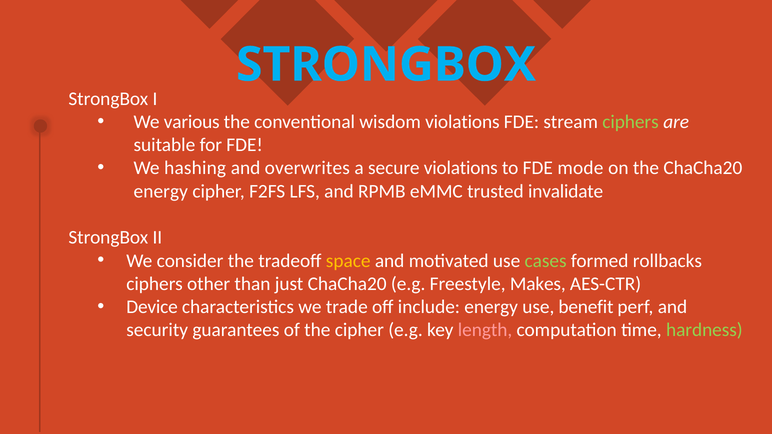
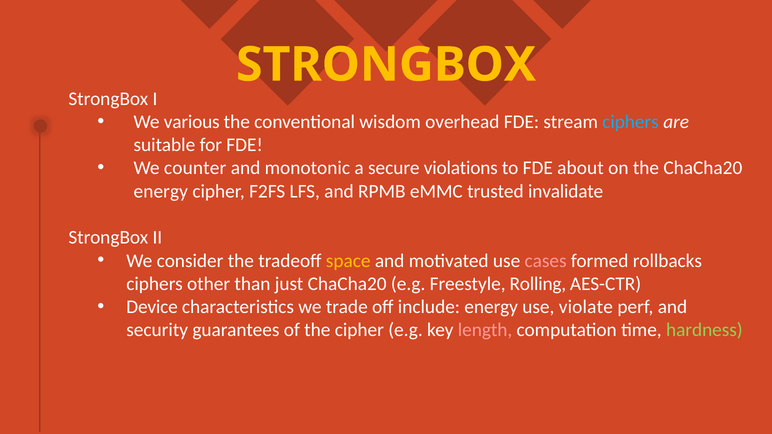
STRONGBOX colour: light blue -> yellow (386, 65)
wisdom violations: violations -> overhead (462, 122)
ciphers colour: light green -> light blue (630, 122)
hashing: hashing -> counter (195, 168)
overwrites: overwrites -> monotonic (307, 168)
mode: mode -> about (580, 168)
cases colour: light green -> pink (546, 261)
Makes: Makes -> Rolling (538, 284)
benefit: benefit -> violate (586, 307)
